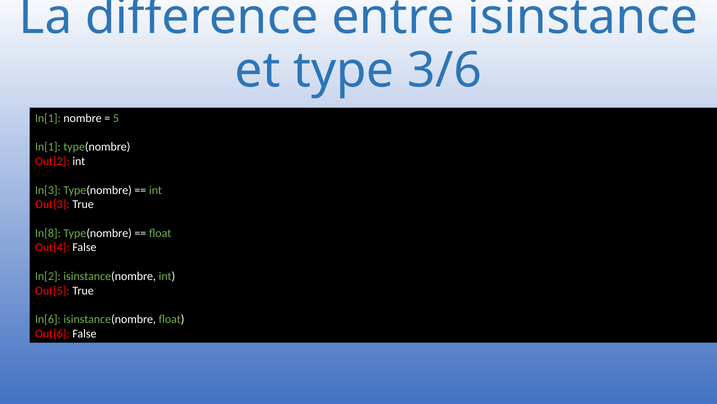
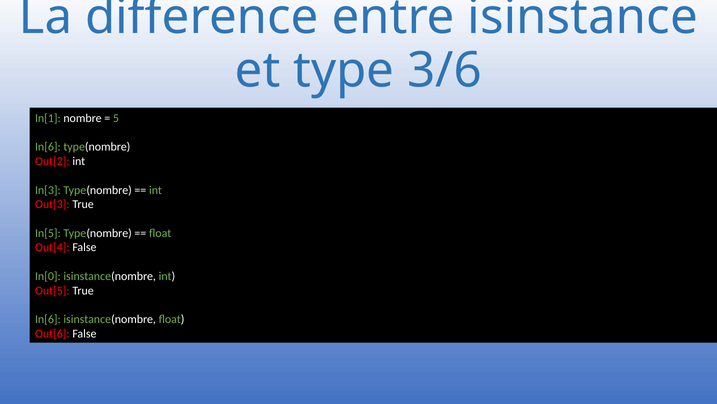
In[1: In[1 -> In[6 (48, 147)
In[8: In[8 -> In[5 (48, 233)
In[2: In[2 -> In[0 (48, 276)
